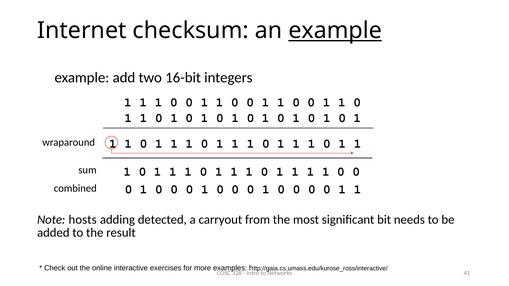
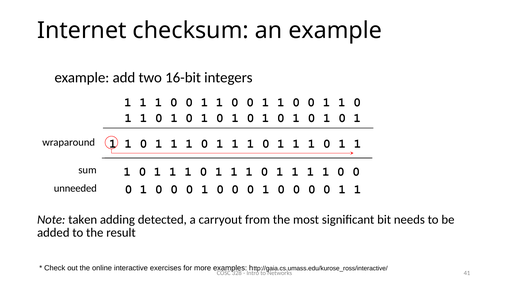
example underline: present -> none (335, 31)
combined: combined -> unneeded (75, 189)
hosts: hosts -> taken (83, 220)
